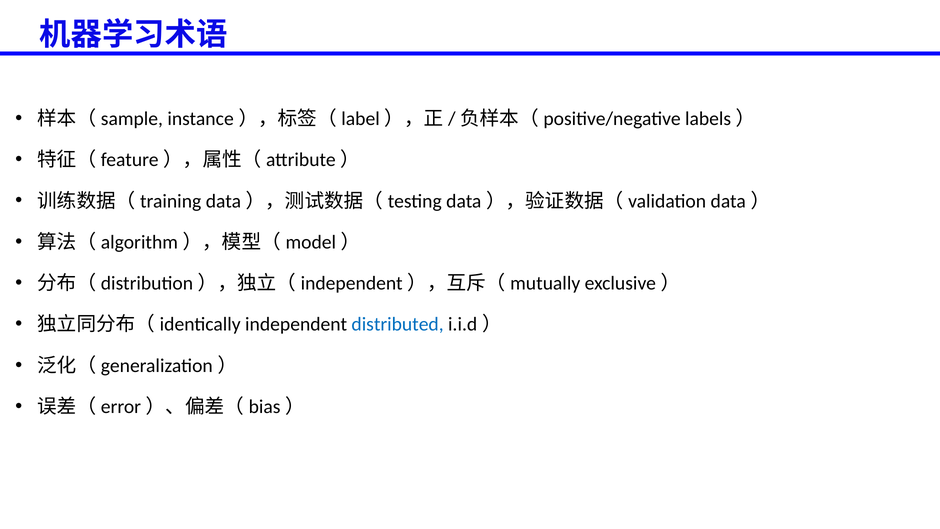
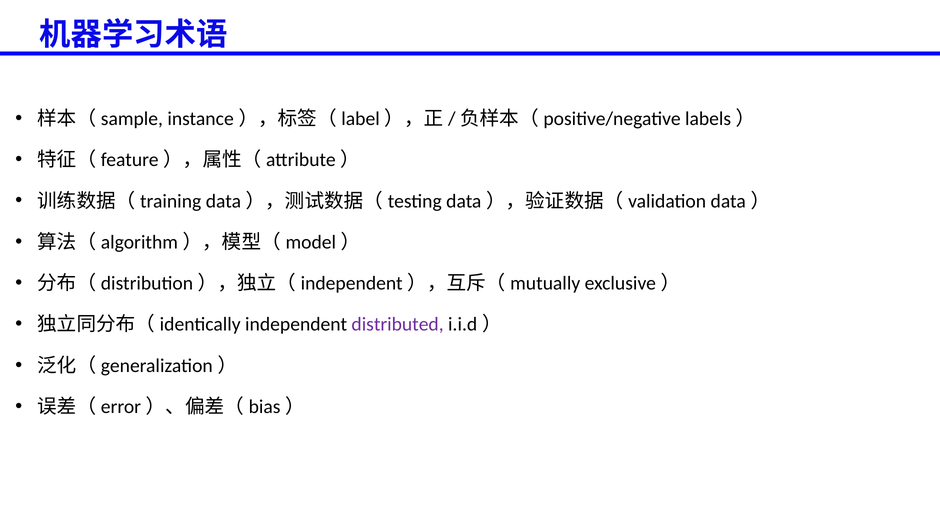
distributed colour: blue -> purple (398, 324)
